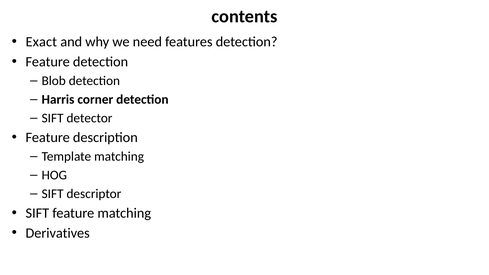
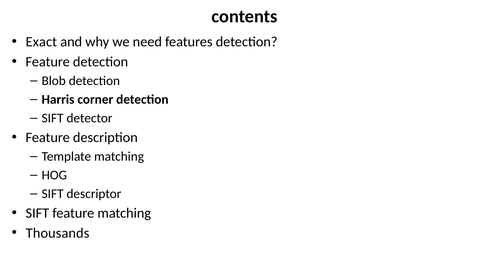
Derivatives: Derivatives -> Thousands (58, 233)
